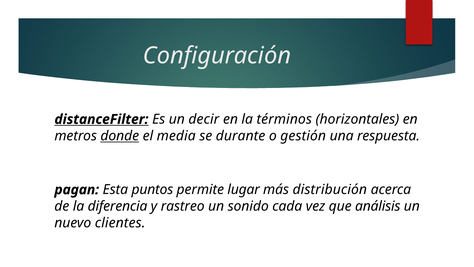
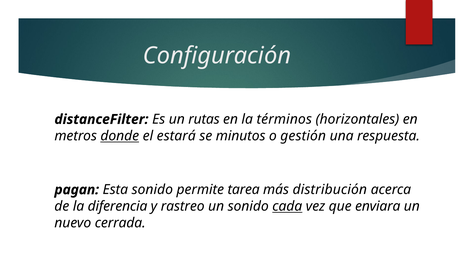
distanceFilter underline: present -> none (101, 119)
decir: decir -> rutas (204, 119)
media: media -> estará (176, 136)
durante: durante -> minutos (241, 136)
Esta puntos: puntos -> sonido (152, 189)
lugar: lugar -> tarea (244, 189)
cada underline: none -> present (287, 206)
análisis: análisis -> enviara (378, 206)
clientes: clientes -> cerrada (120, 223)
